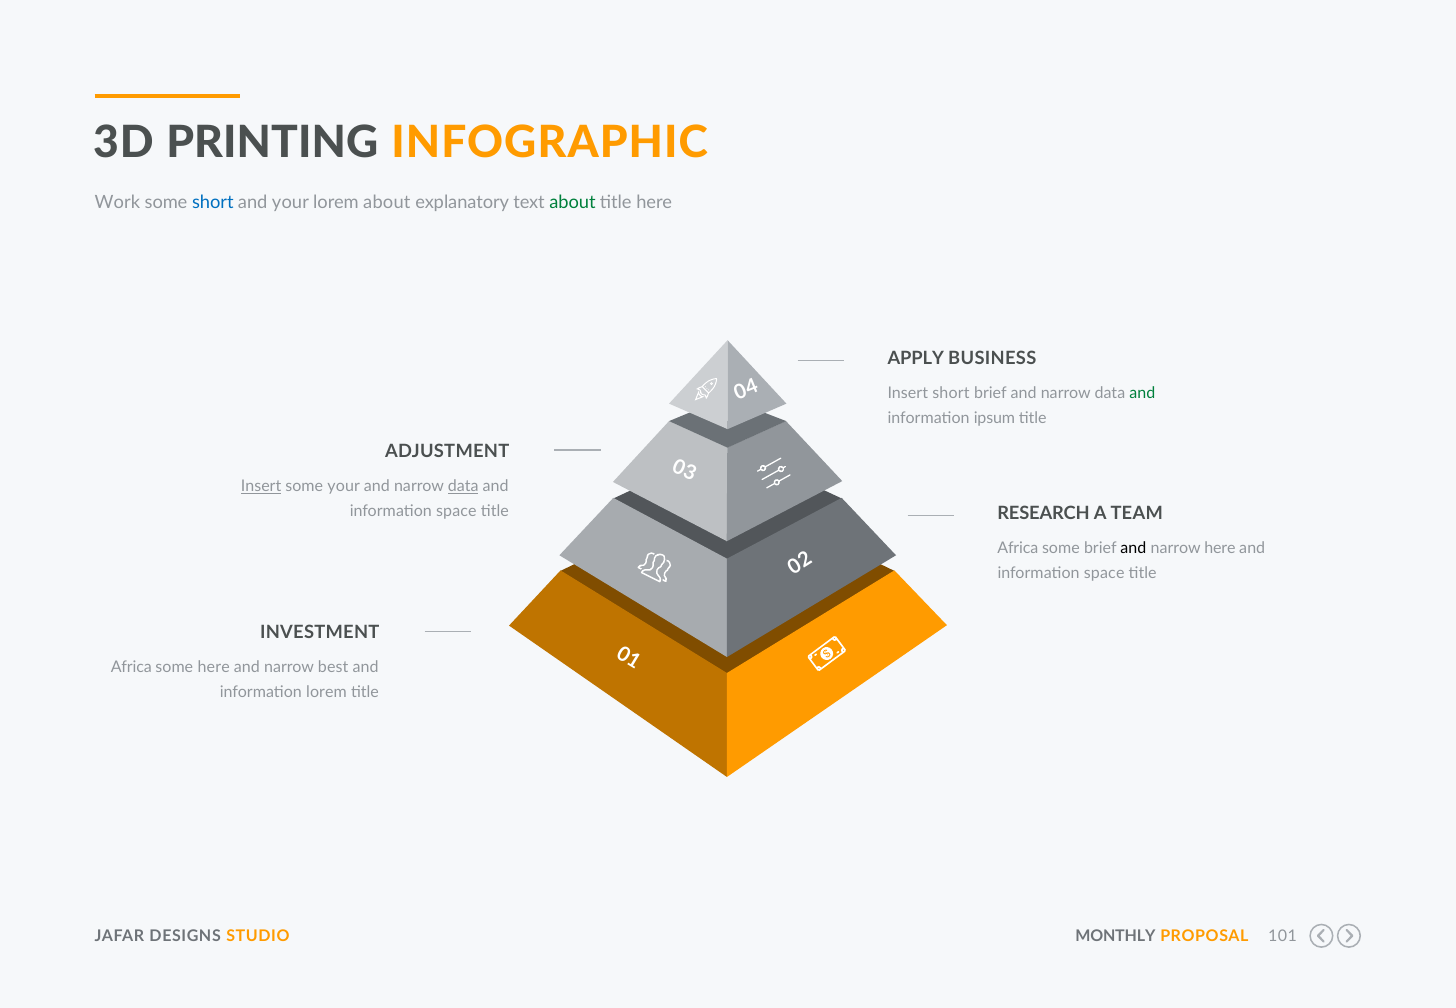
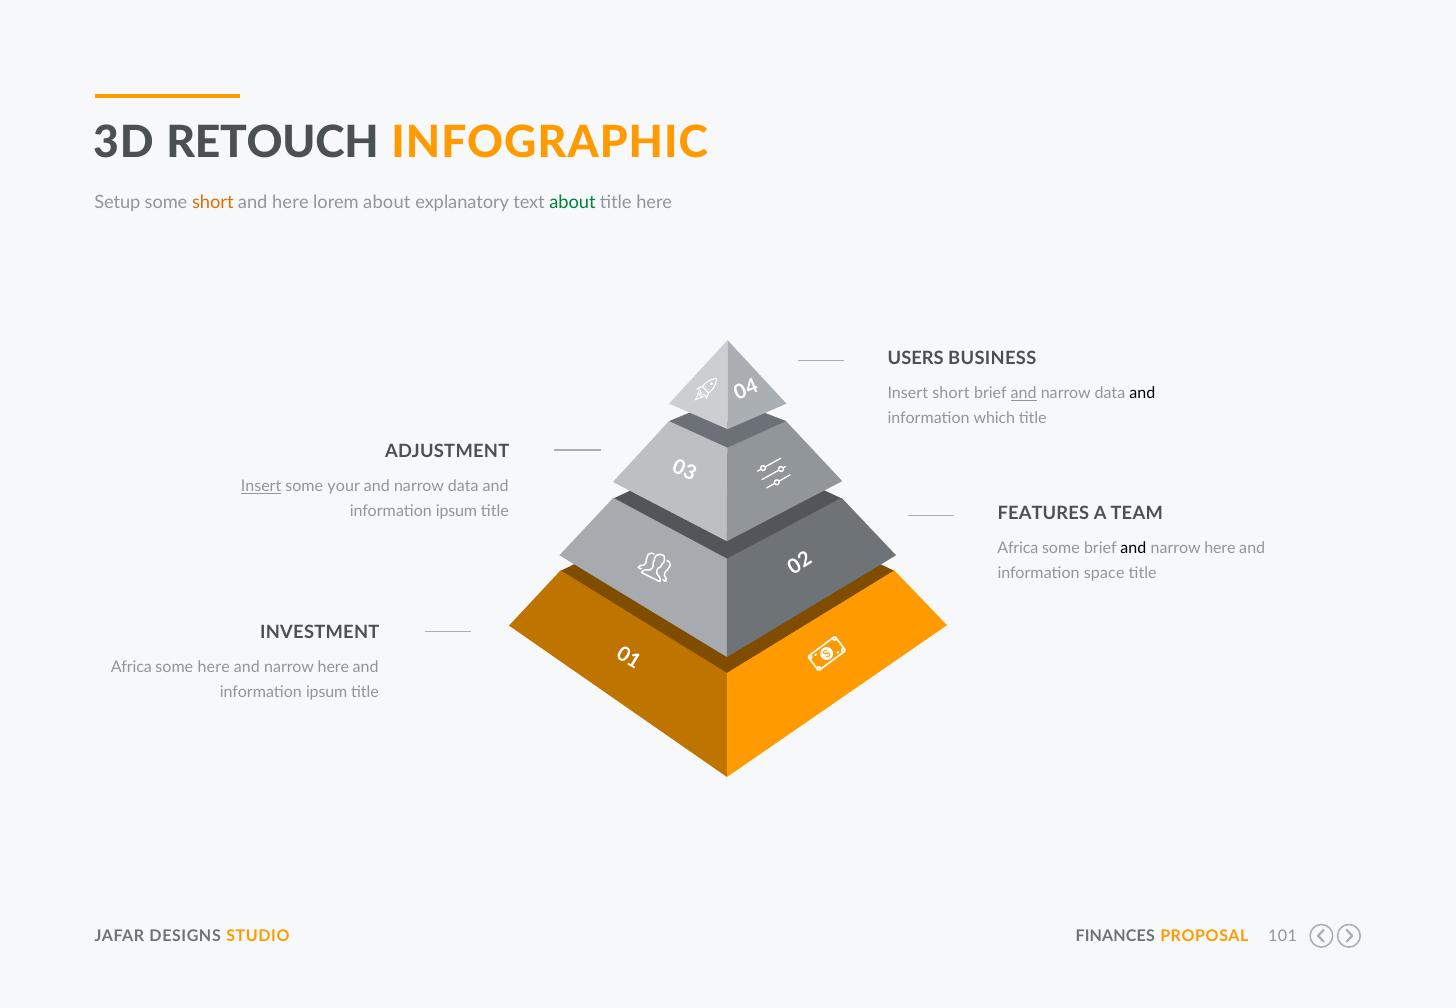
PRINTING: PRINTING -> RETOUCH (272, 143)
Work: Work -> Setup (117, 203)
short colour: blue -> orange (213, 203)
and your: your -> here (290, 203)
APPLY: APPLY -> USERS (916, 358)
and underline: none -> present (1024, 393)
and colour: green -> black (1142, 393)
ipsum: ipsum -> which (994, 418)
data underline: present -> none (463, 486)
space: space -> ipsum (457, 511)
RESEARCH: RESEARCH -> FEATURES (1043, 514)
best: best -> here (333, 667)
lorem: lorem -> ipsum (327, 693)
MONTHLY: MONTHLY -> FINANCES (1115, 936)
